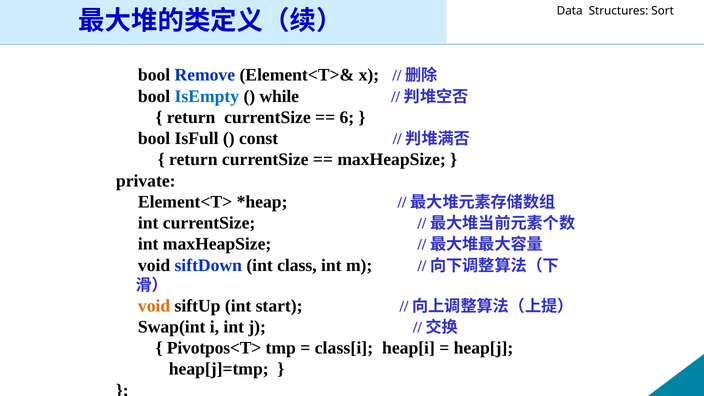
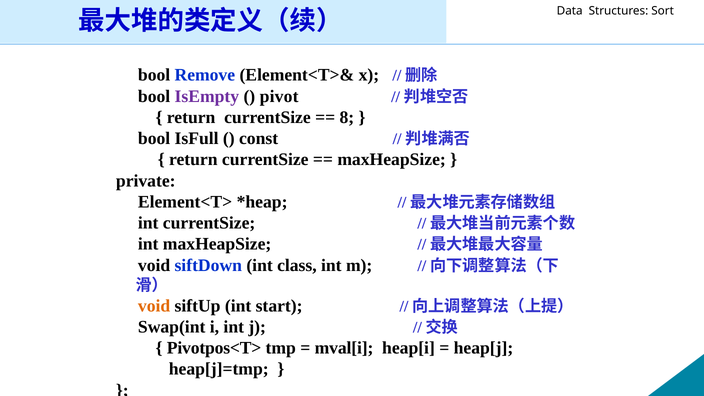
IsEmpty colour: blue -> purple (207, 96)
while: while -> pivot (279, 96)
6: 6 -> 8 (347, 117)
class[i: class[i -> mval[i (344, 348)
